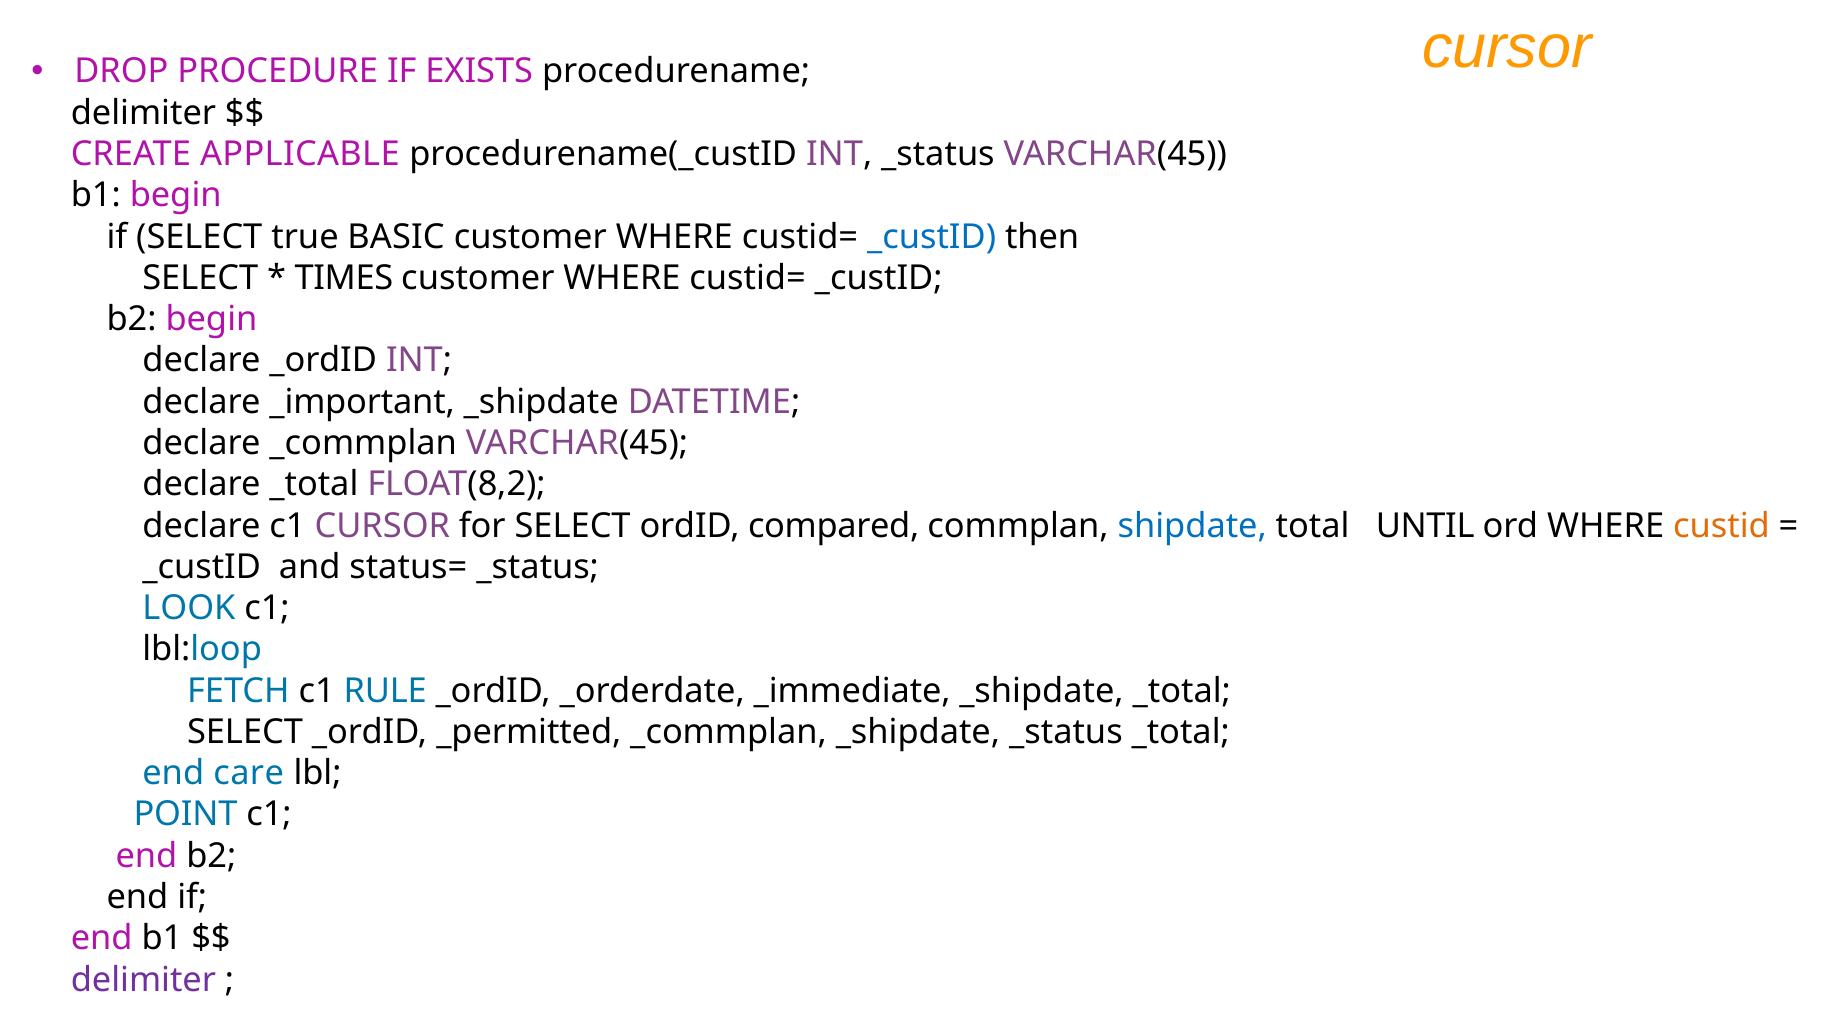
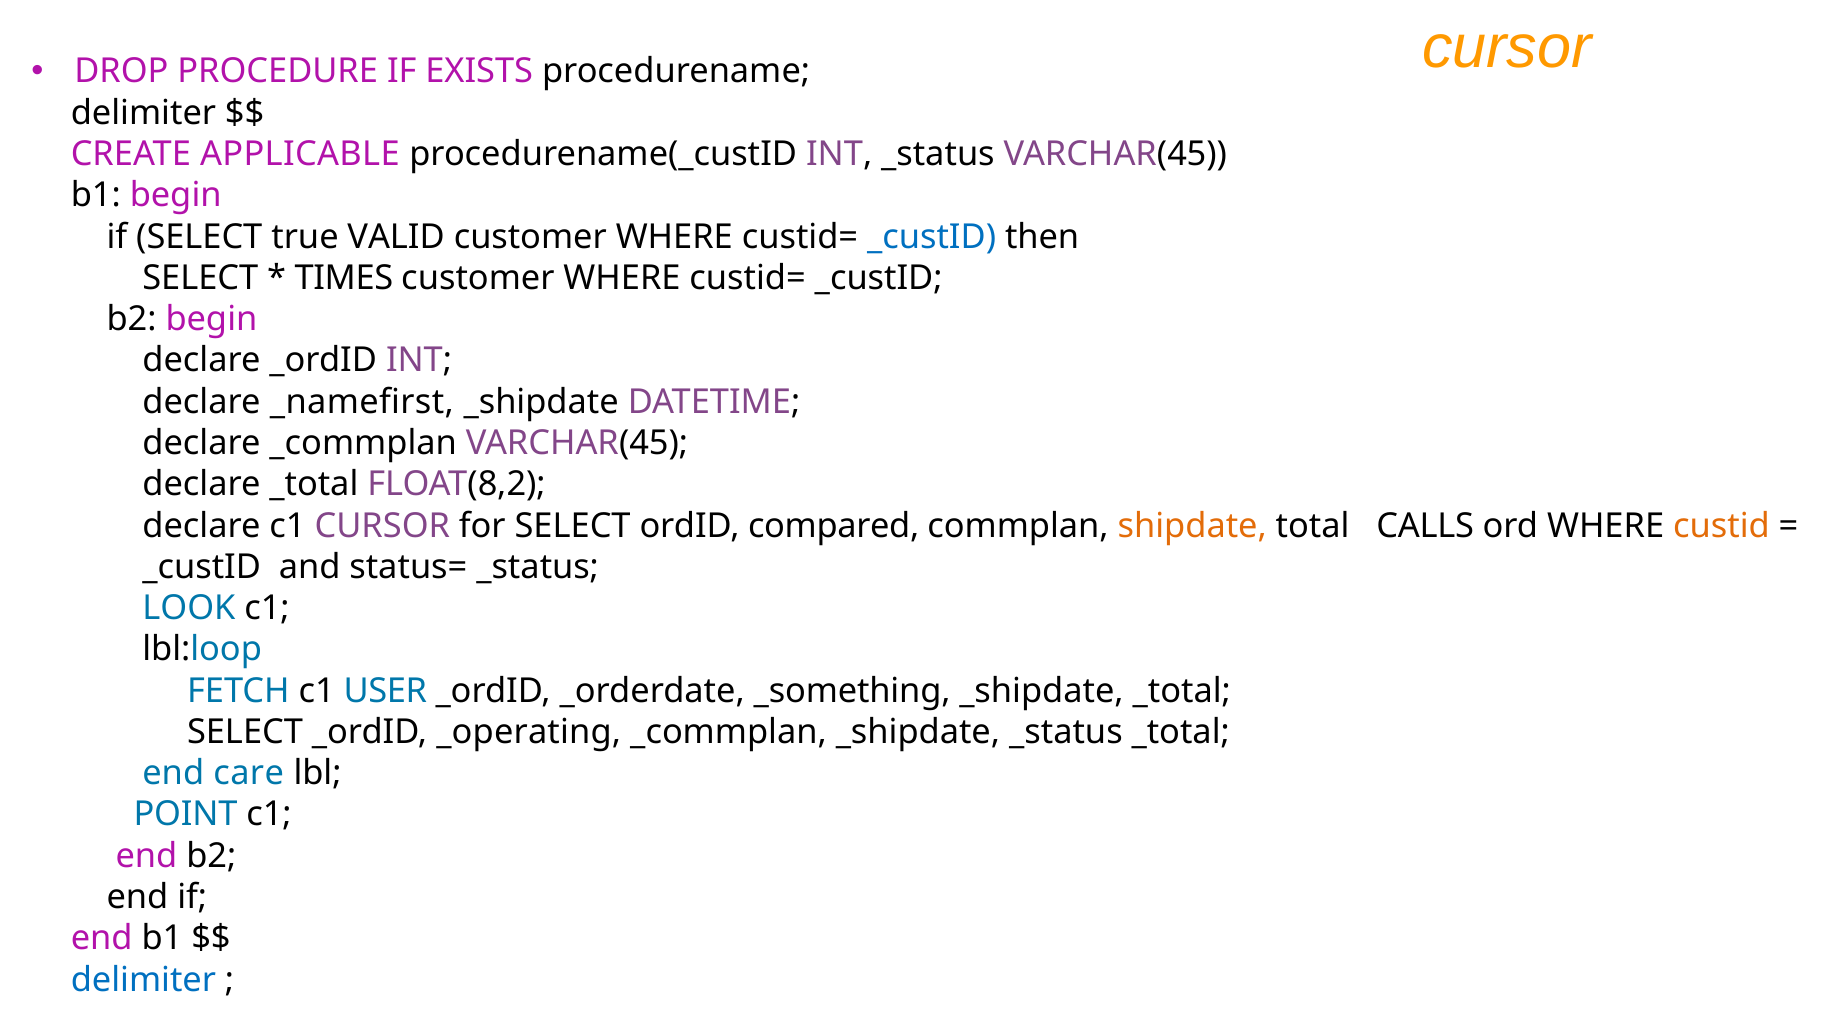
BASIC: BASIC -> VALID (396, 237)
_important: _important -> _namefirst (362, 402)
shipdate colour: blue -> orange (1192, 526)
UNTIL: UNTIL -> CALLS (1425, 526)
RULE: RULE -> USER (385, 691)
_immediate: _immediate -> _something (852, 691)
_permitted: _permitted -> _operating (529, 732)
delimiter colour: purple -> blue (143, 980)
